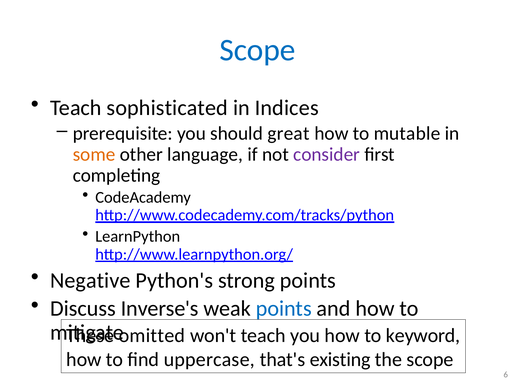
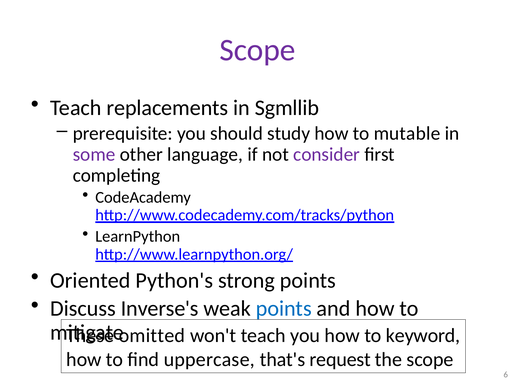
Scope colour: blue -> purple (257, 50)
sophisticated: sophisticated -> replacements (167, 108)
Indices: Indices -> Sgmllib (287, 108)
great: great -> study (289, 133)
some colour: orange -> purple (94, 154)
Negative: Negative -> Oriented (90, 280)
existing: existing -> request (340, 359)
